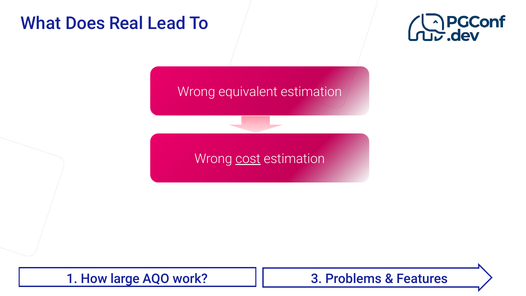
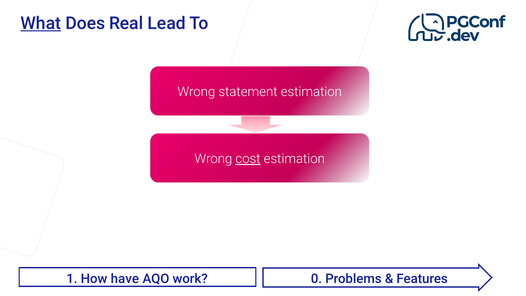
What underline: none -> present (41, 23)
equivalent: equivalent -> statement (248, 92)
large: large -> have (125, 279)
3: 3 -> 0 (316, 279)
